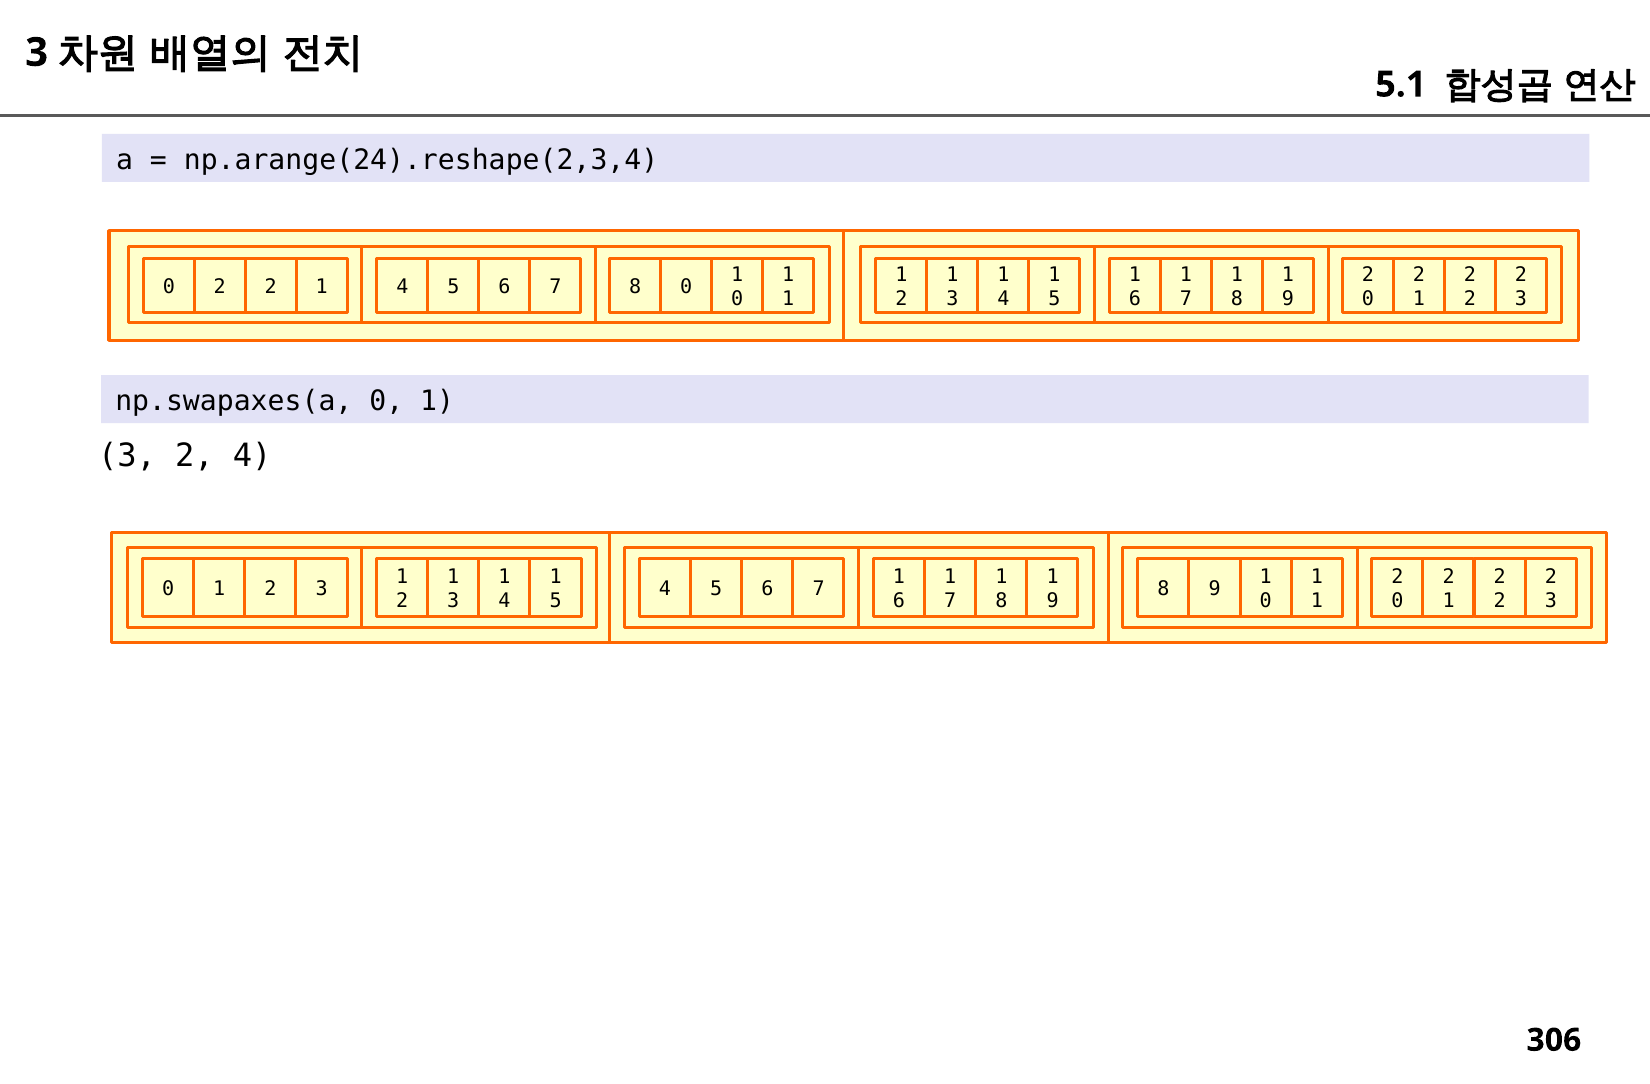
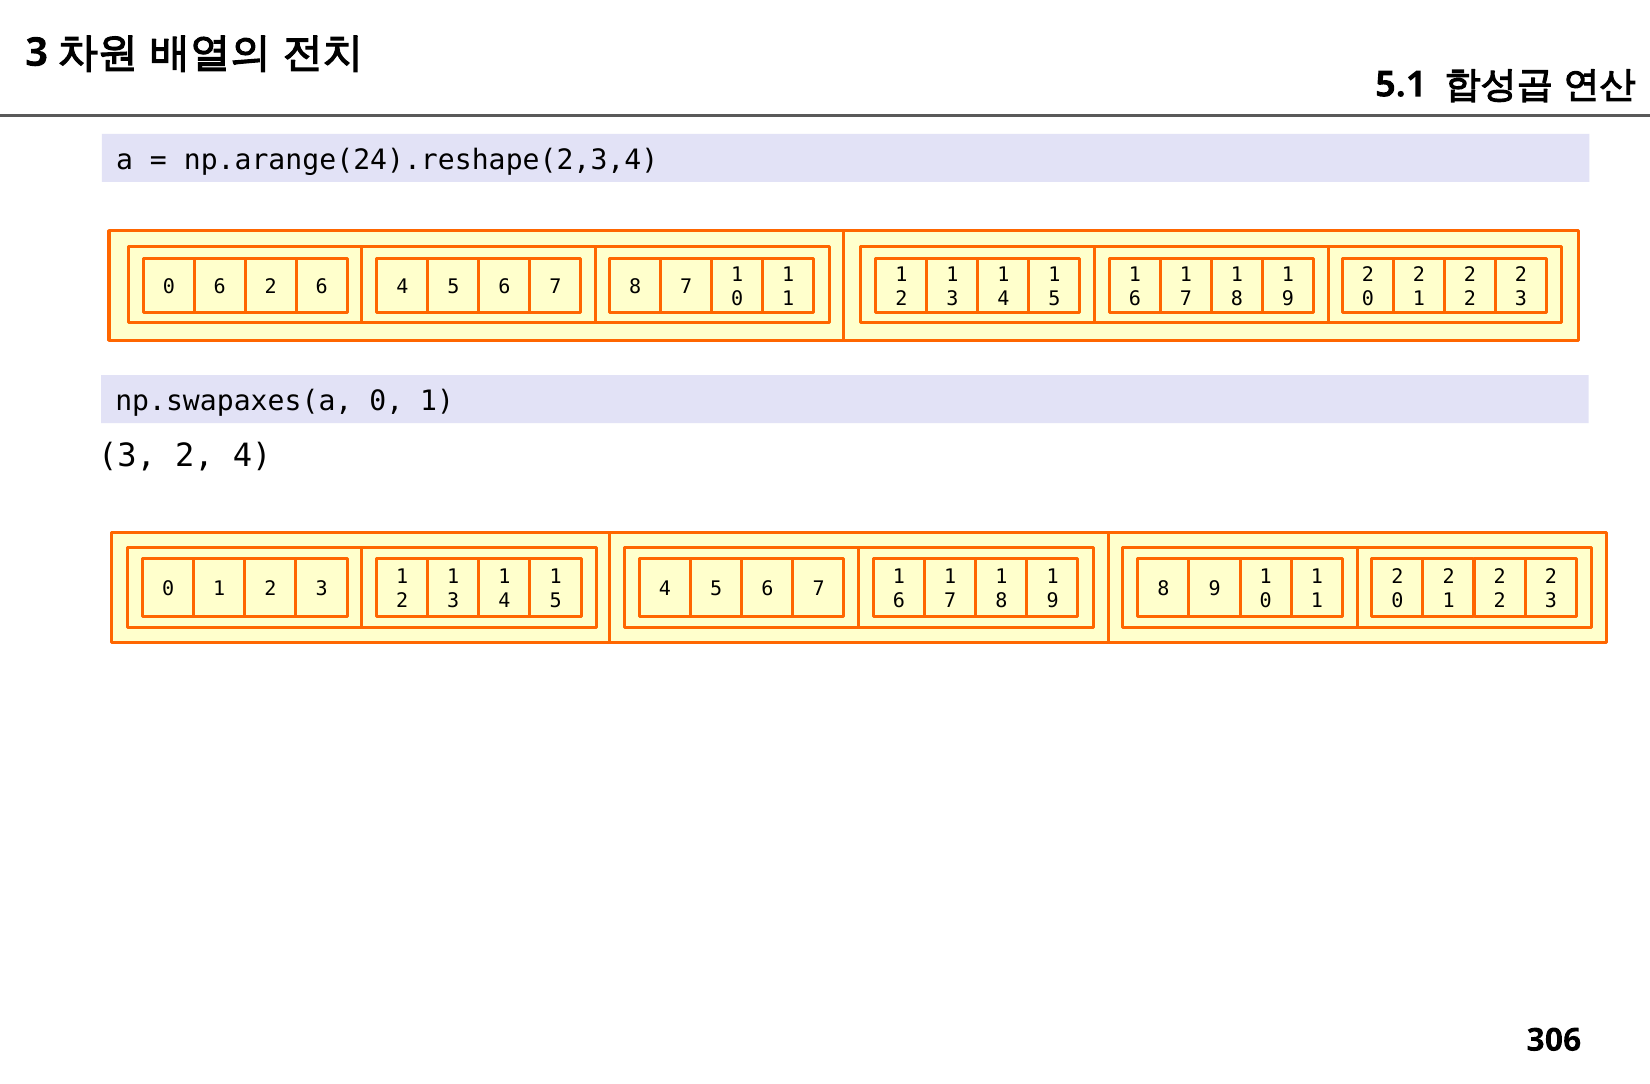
2: 2 -> 6 (220, 287)
1: 1 -> 6 (322, 287)
8 0: 0 -> 7 (686, 287)
